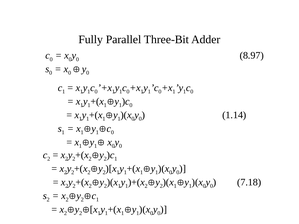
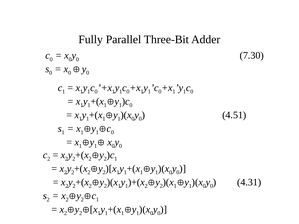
8.97: 8.97 -> 7.30 (252, 55)
1.14: 1.14 -> 4.51 (234, 115)
7.18: 7.18 -> 4.31 (249, 182)
